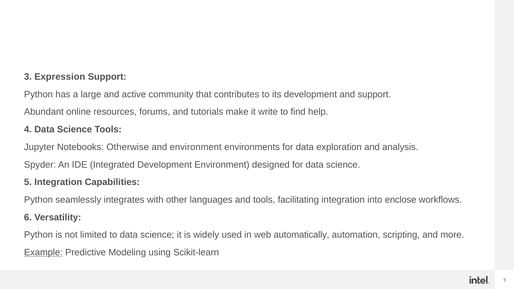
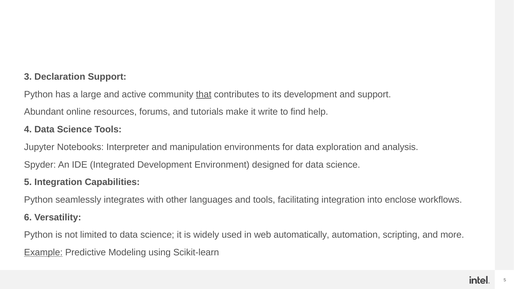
Expression: Expression -> Declaration (60, 77)
that underline: none -> present (204, 94)
Otherwise: Otherwise -> Interpreter (128, 147)
and environment: environment -> manipulation (196, 147)
